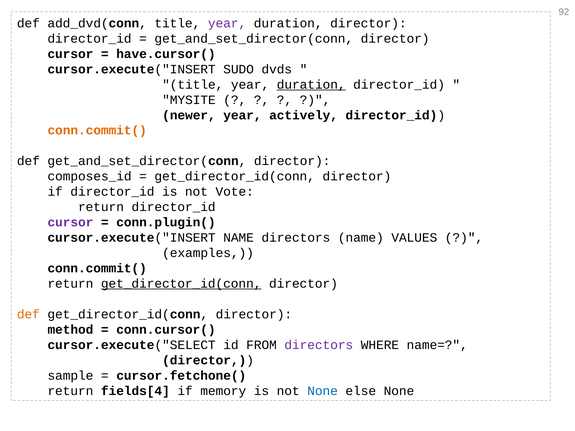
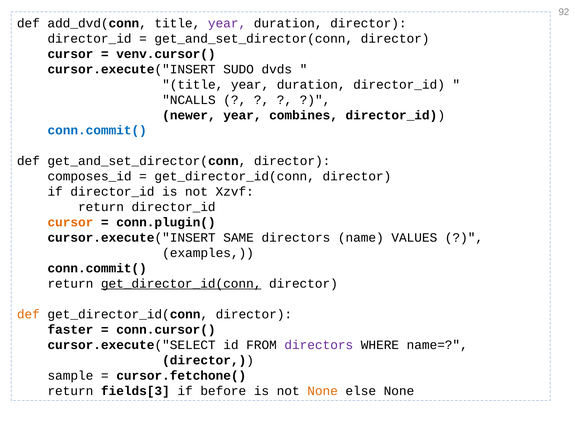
have.cursor(: have.cursor( -> venv.cursor( (166, 54)
duration underline: present -> none (311, 85)
MYSITE: MYSITE -> NCALLS (189, 100)
actively: actively -> combines (304, 115)
conn.commit( colour: orange -> blue (97, 131)
Vote: Vote -> Xzvf (235, 192)
cursor colour: purple -> orange (70, 222)
cursor.execute("INSERT NAME: NAME -> SAME (239, 238)
method: method -> faster (70, 330)
fields[4: fields[4 -> fields[3 (135, 391)
memory: memory -> before (223, 391)
None colour: blue -> orange (323, 391)
